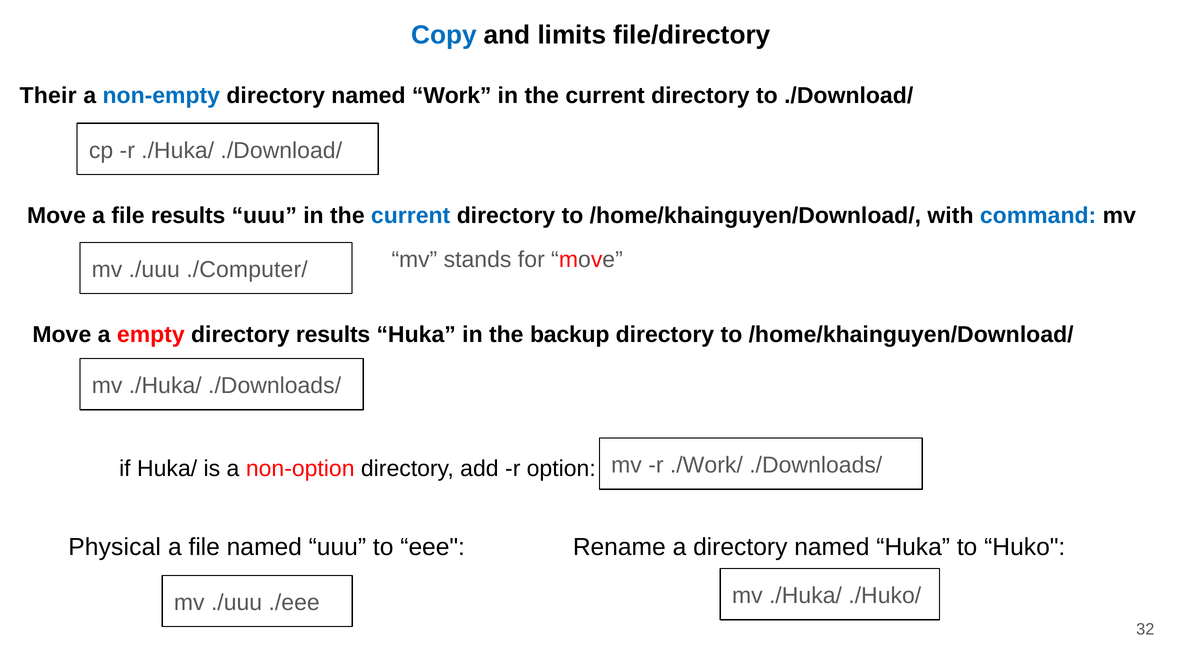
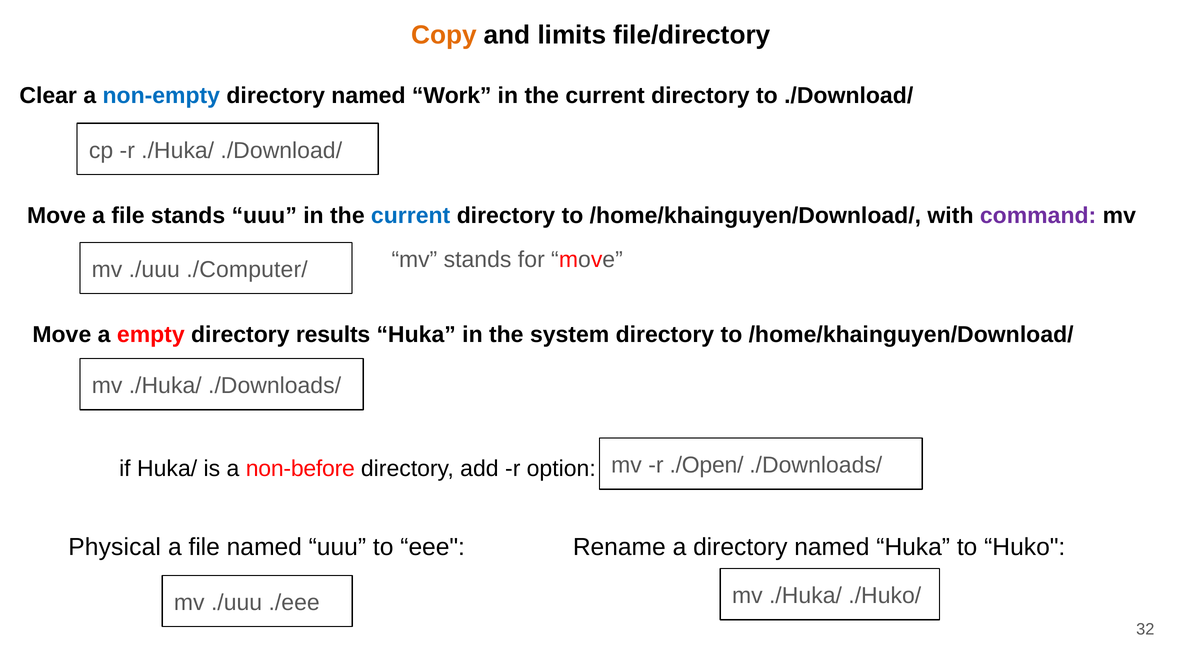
Copy colour: blue -> orange (444, 35)
Their: Their -> Clear (48, 96)
file results: results -> stands (188, 215)
command colour: blue -> purple (1038, 215)
backup: backup -> system (570, 334)
non-option: non-option -> non-before (300, 469)
./Work/: ./Work/ -> ./Open/ (707, 465)
